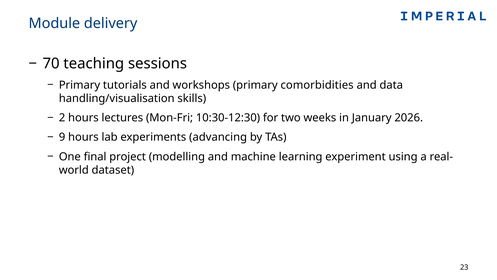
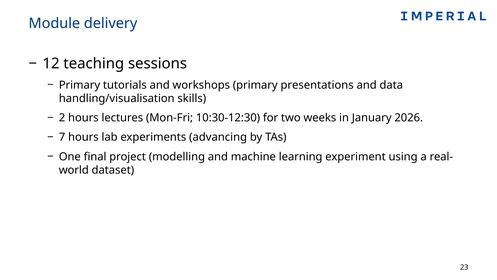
70: 70 -> 12 (51, 64)
comorbidities: comorbidities -> presentations (317, 85)
9: 9 -> 7 (62, 137)
